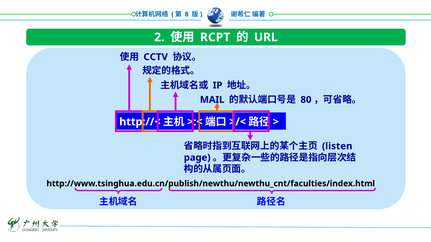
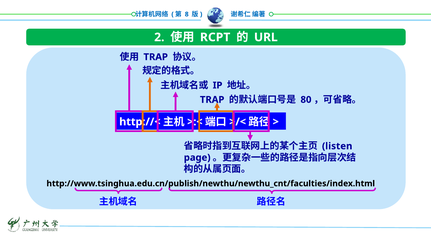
CCTV: CCTV -> TRAP (156, 57)
MAIL: MAIL -> TRAP (212, 100)
